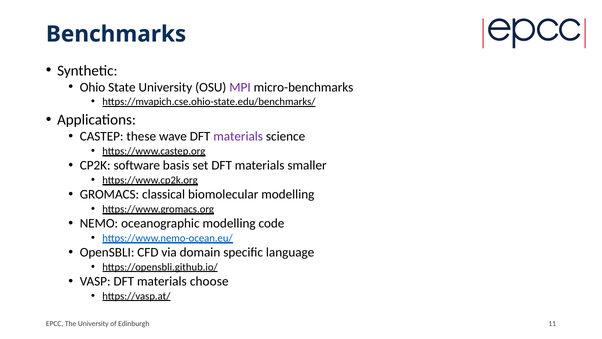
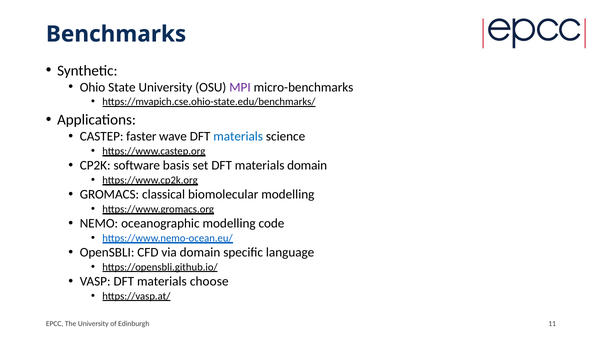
these: these -> faster (141, 136)
materials colour: purple -> blue (238, 136)
materials smaller: smaller -> domain (307, 165)
